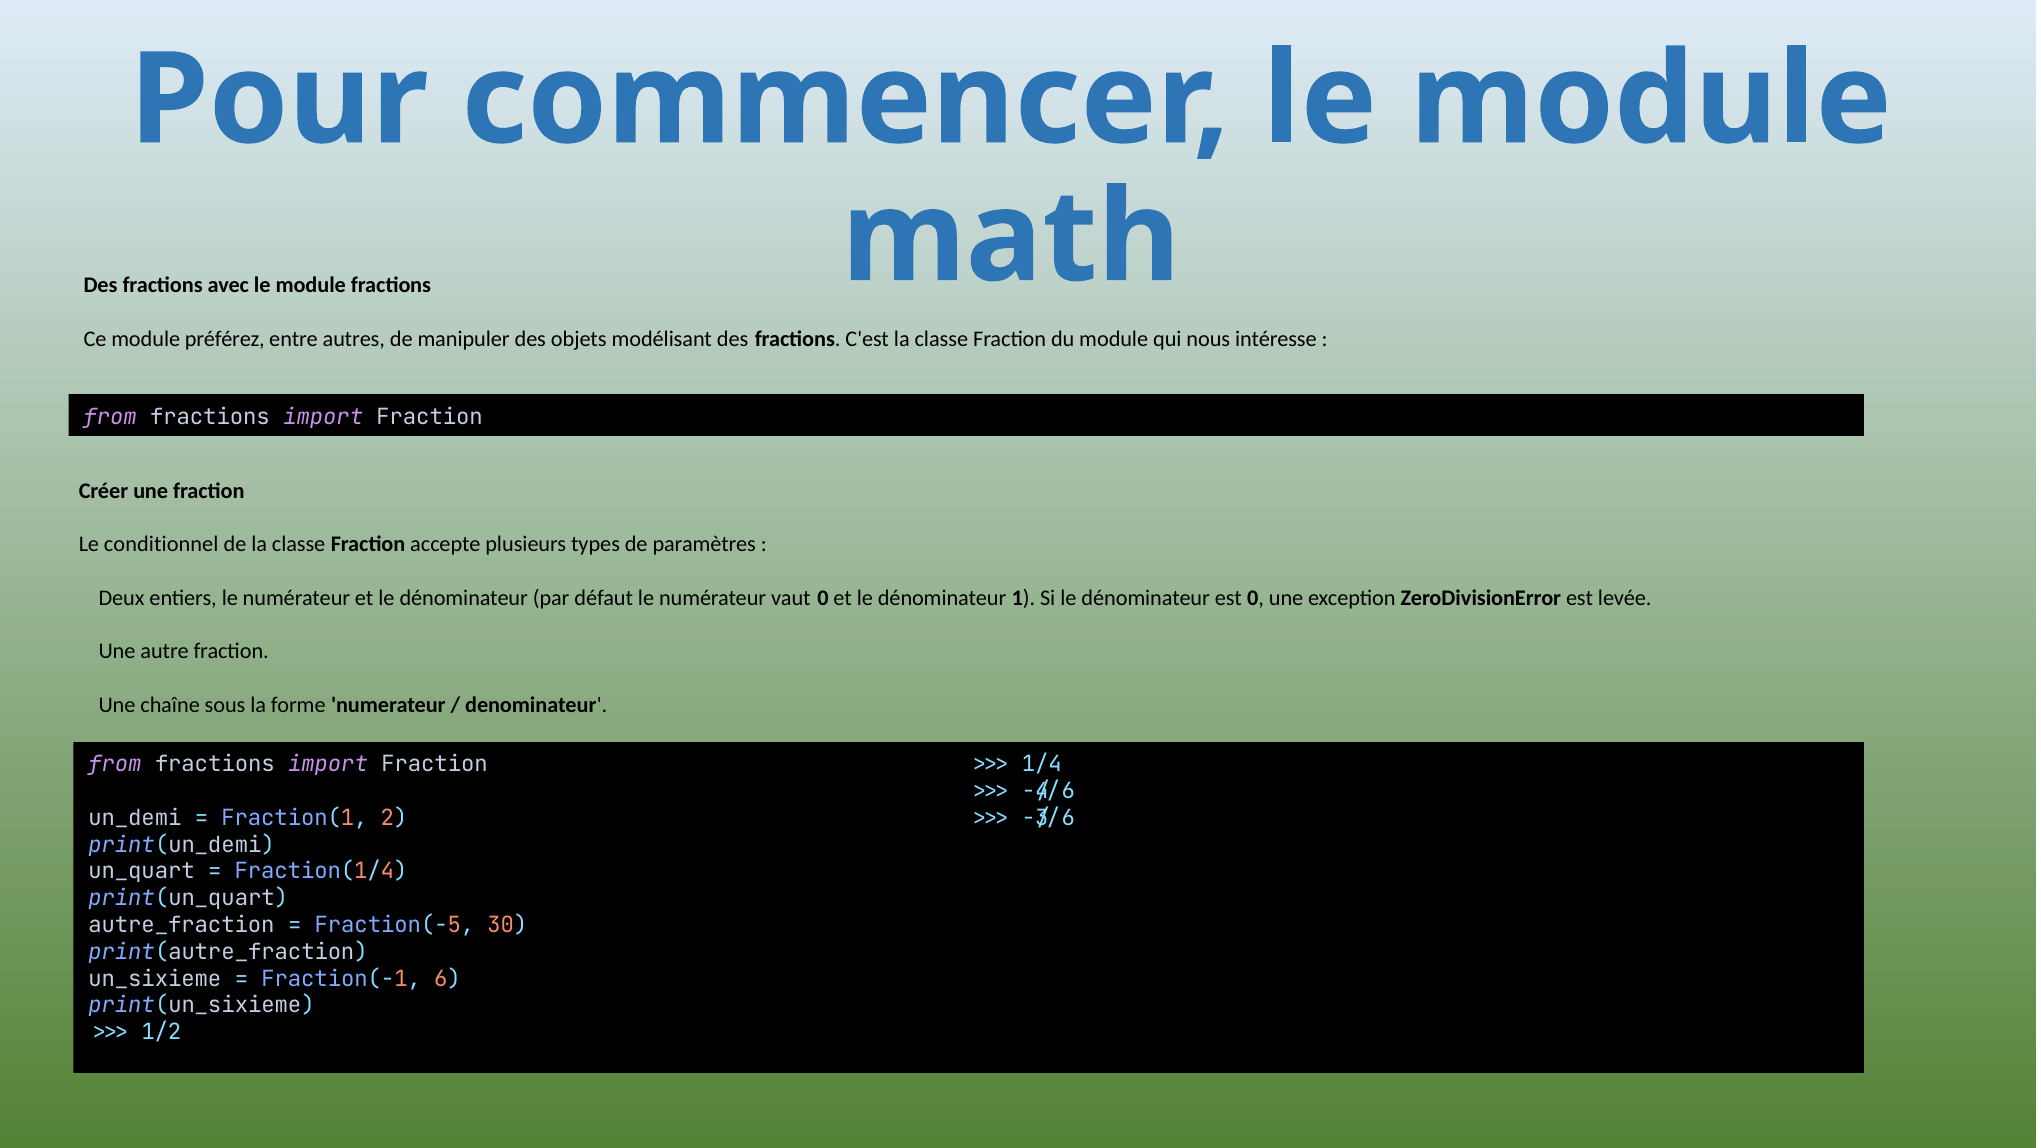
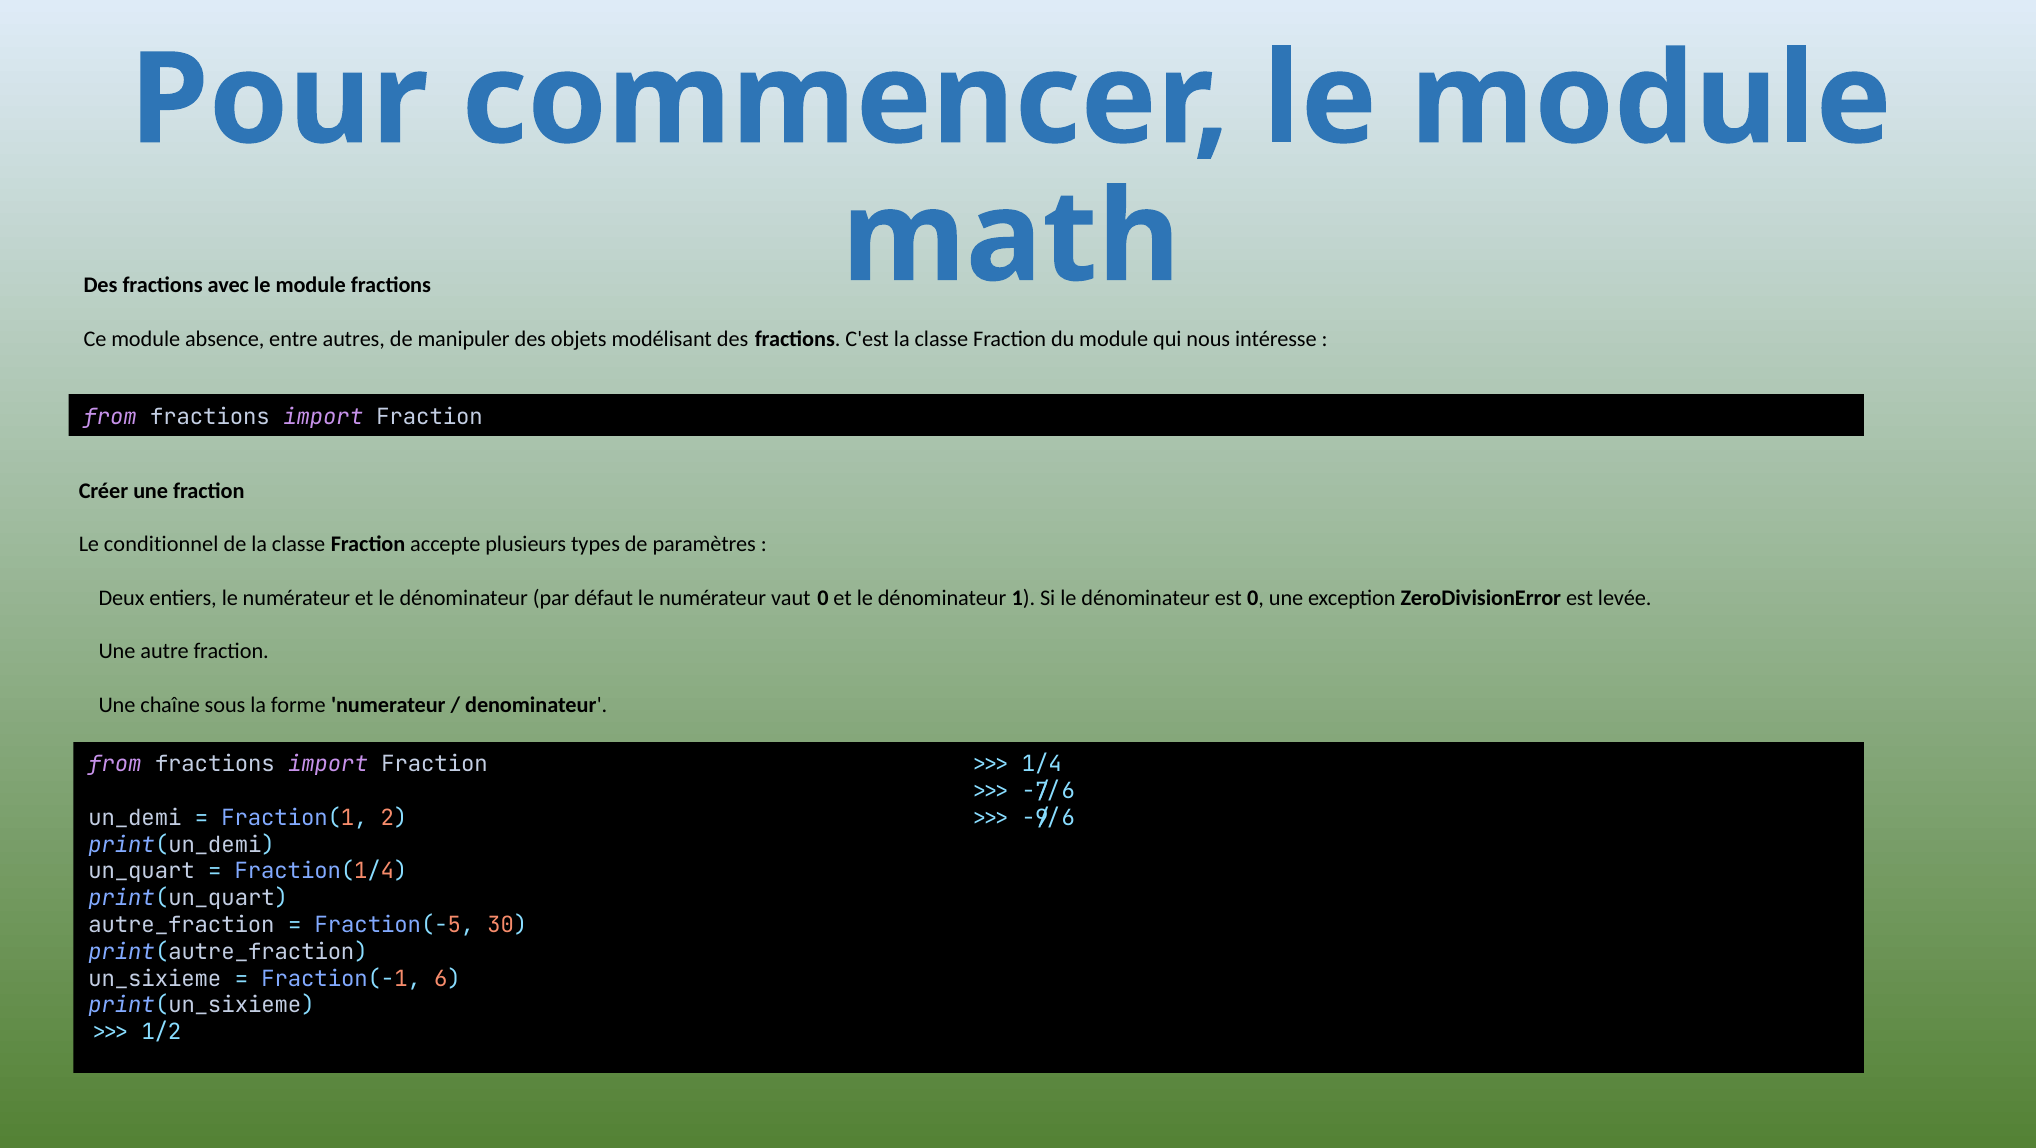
préférez: préférez -> absence (225, 339)
-4/6: -4/6 -> -7/6 (1048, 791)
-3/6: -3/6 -> -9/6 (1048, 818)
